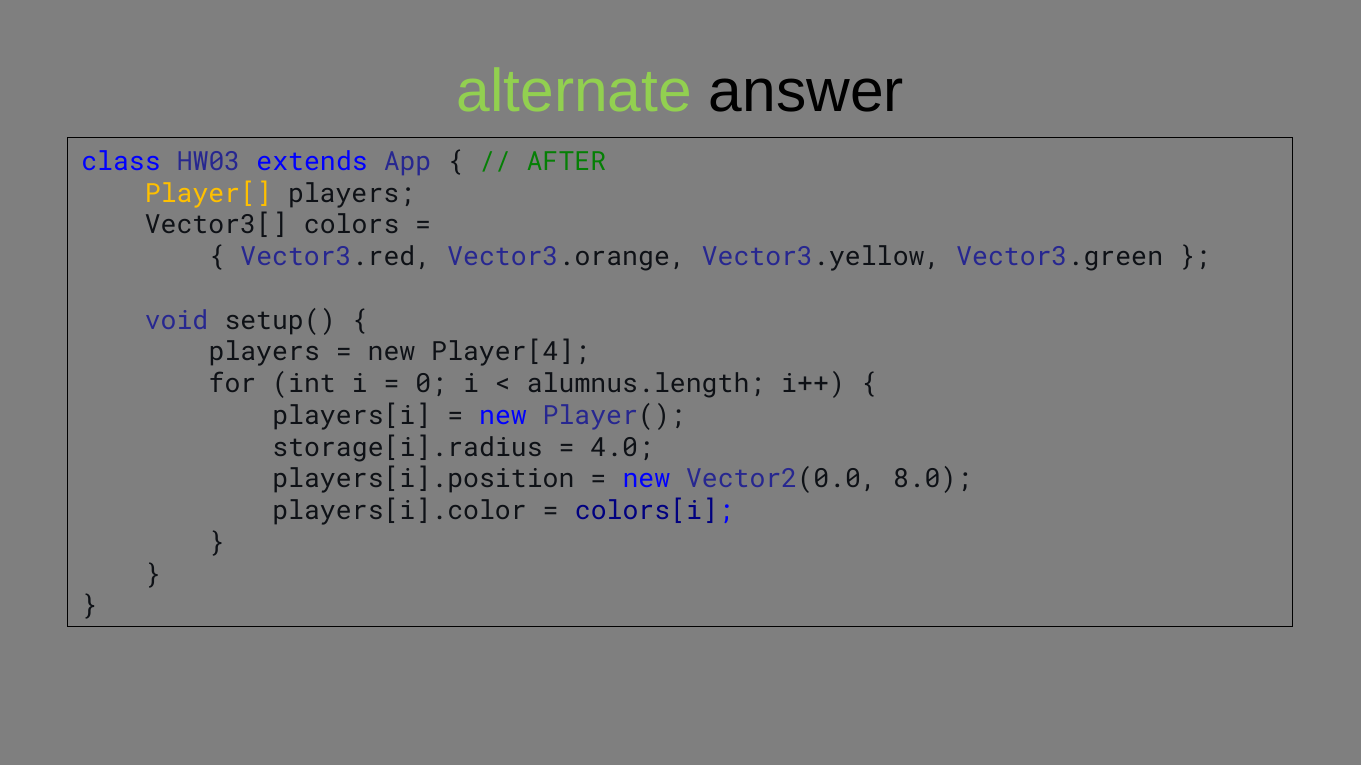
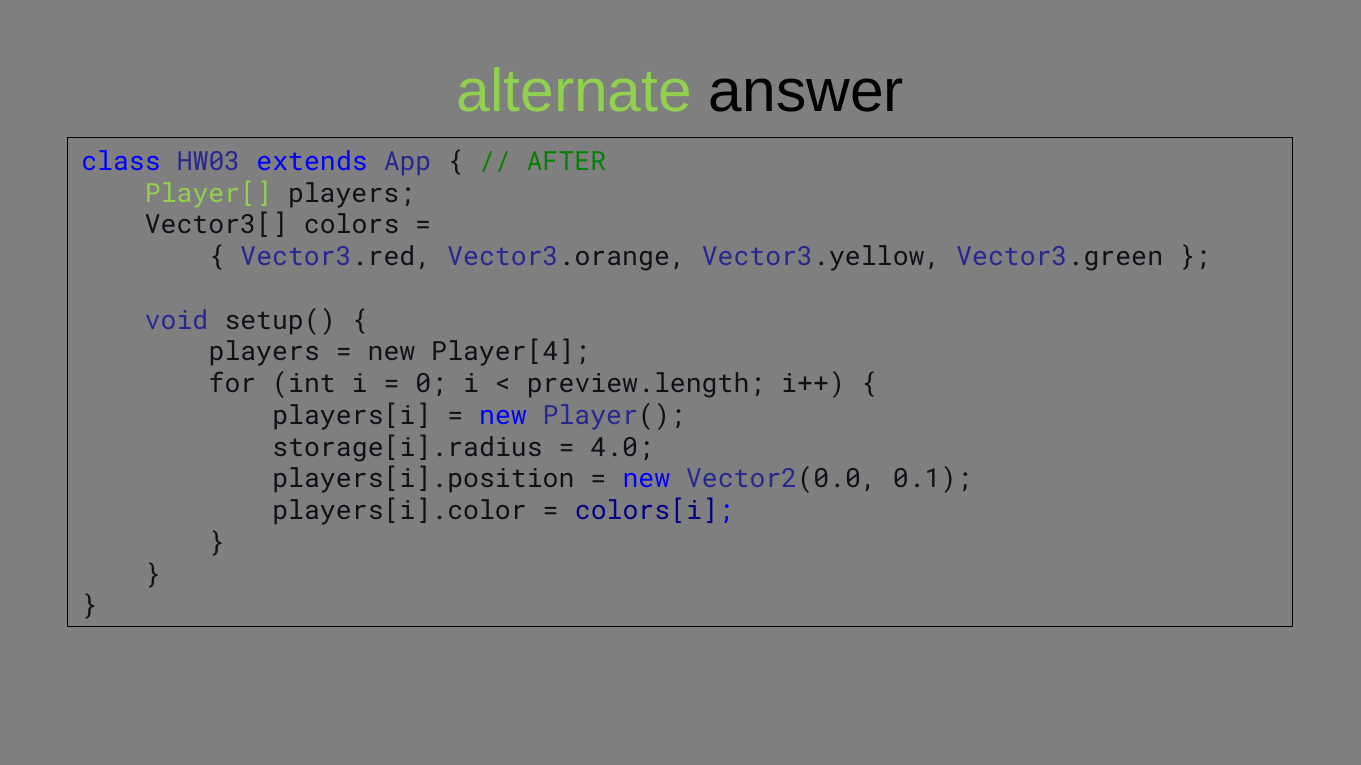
Player[ colour: yellow -> light green (208, 193)
alumnus.length: alumnus.length -> preview.length (646, 384)
8.0: 8.0 -> 0.1 (933, 479)
